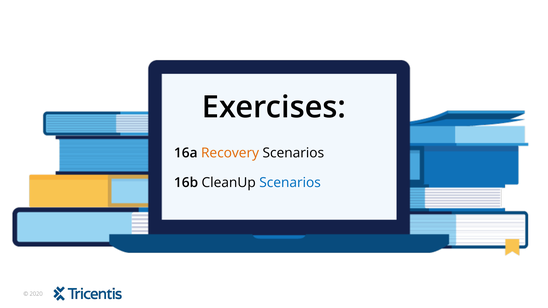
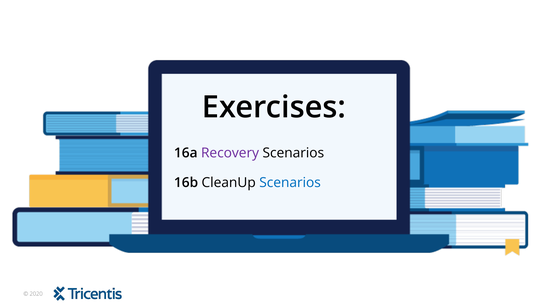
Recovery colour: orange -> purple (230, 153)
